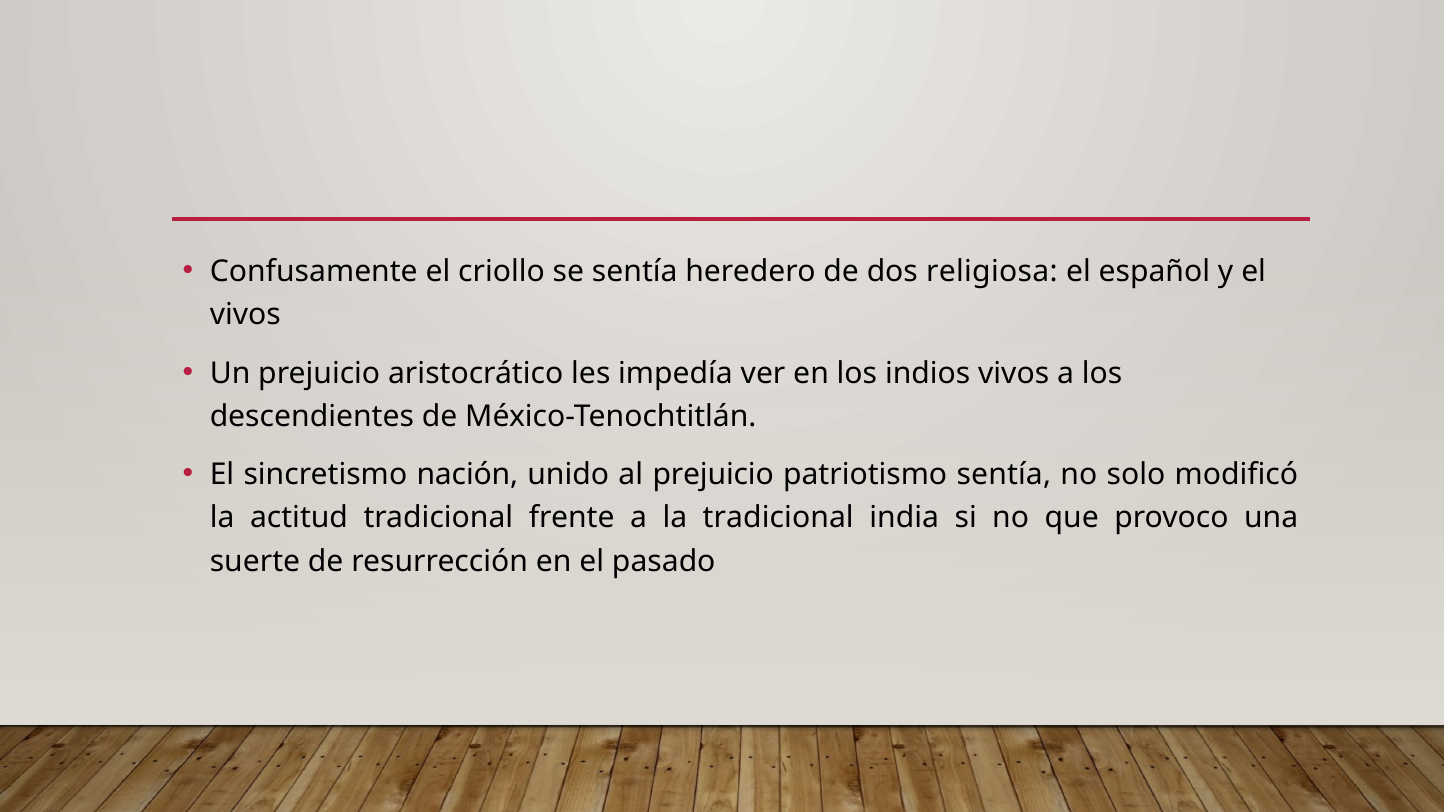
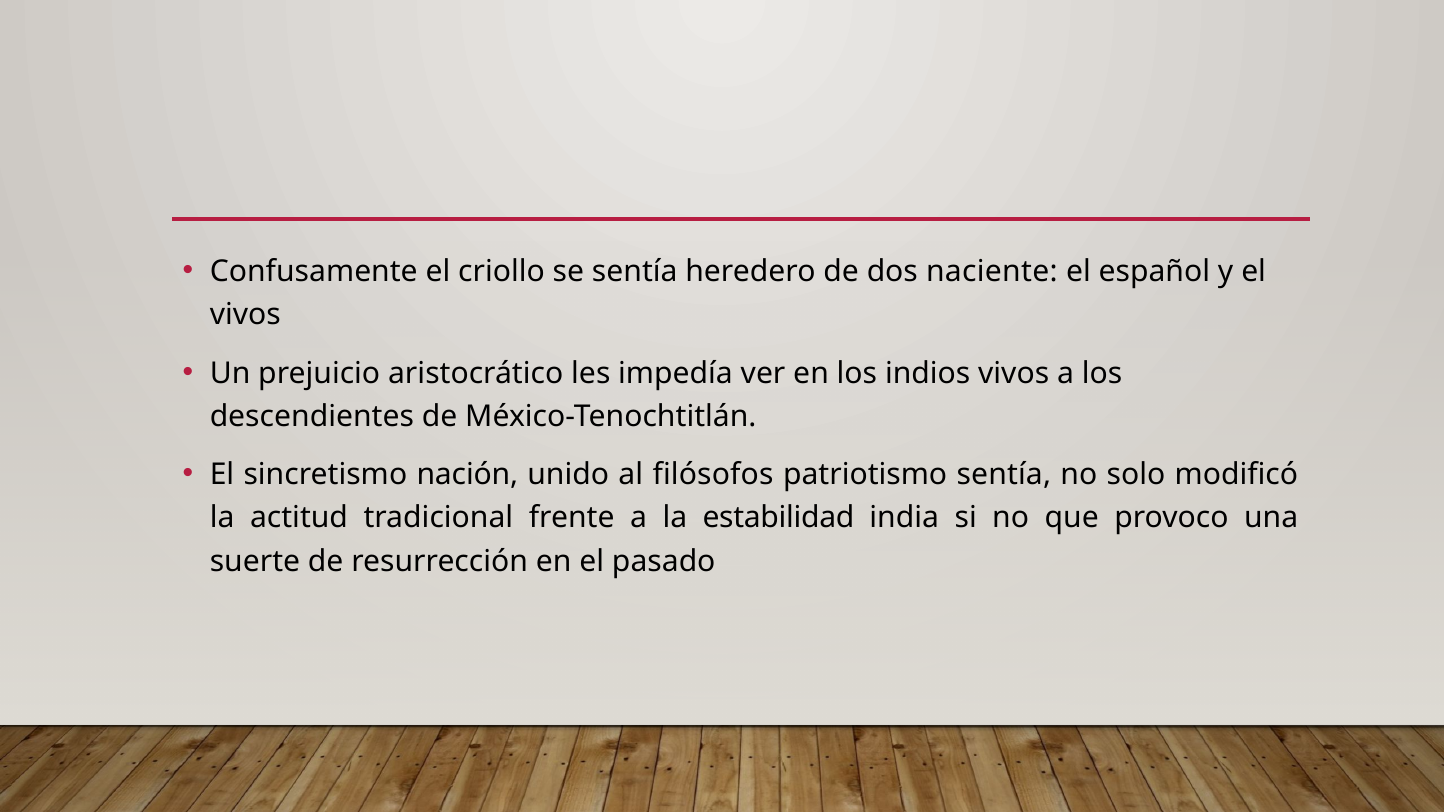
religiosa: religiosa -> naciente (992, 272)
al prejuicio: prejuicio -> filósofos (713, 475)
la tradicional: tradicional -> estabilidad (778, 518)
